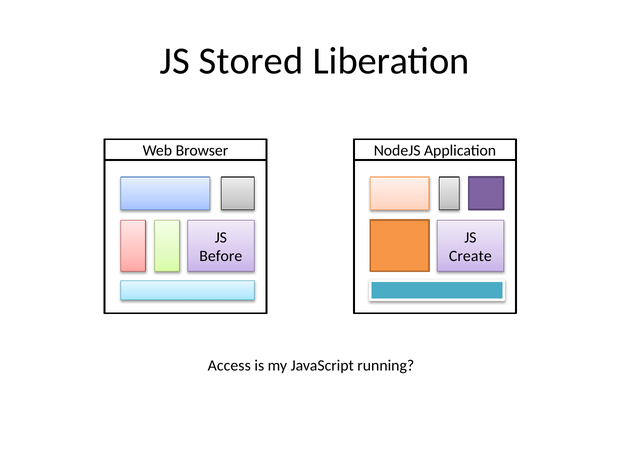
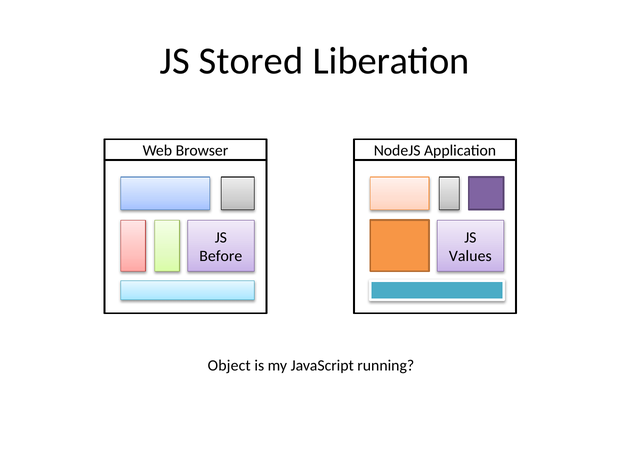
Create: Create -> Values (470, 257)
Access: Access -> Object (229, 366)
